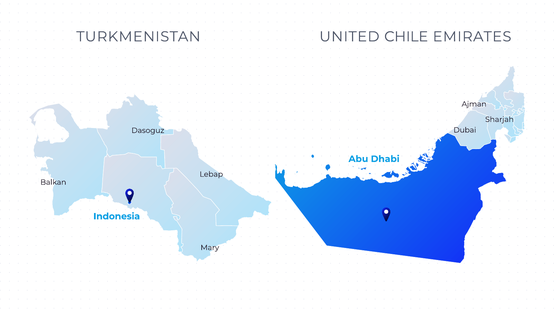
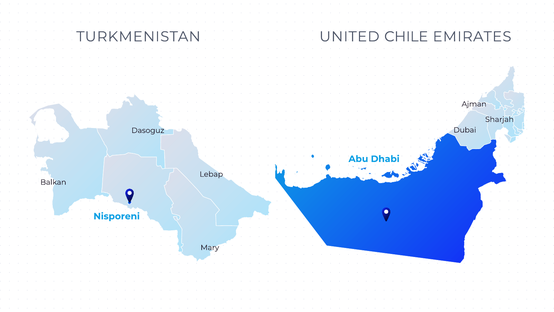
Indonesia: Indonesia -> Nisporeni (117, 216)
